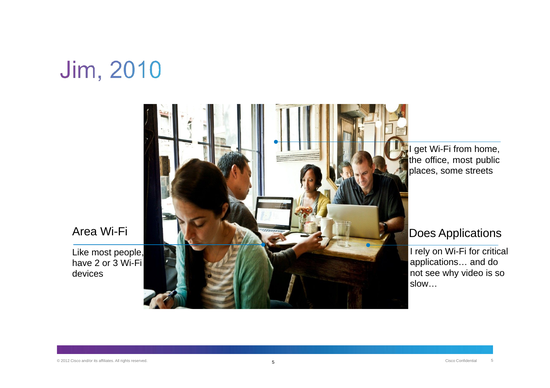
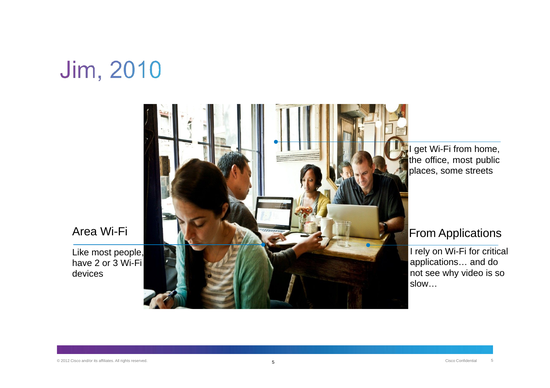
Does: Does -> From (422, 234)
